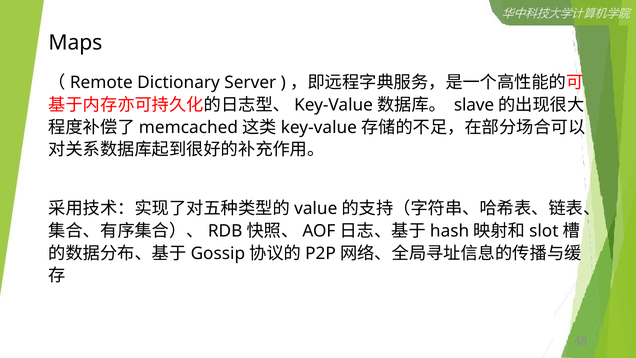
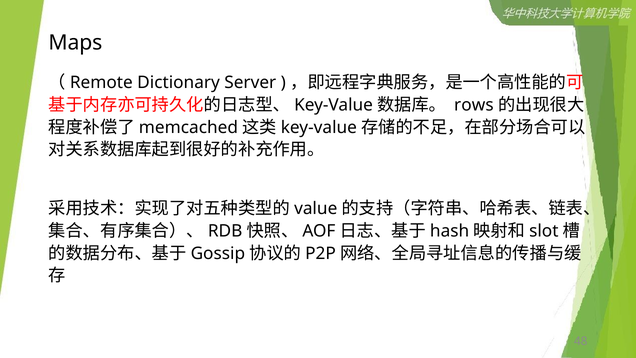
slave: slave -> rows (474, 105)
